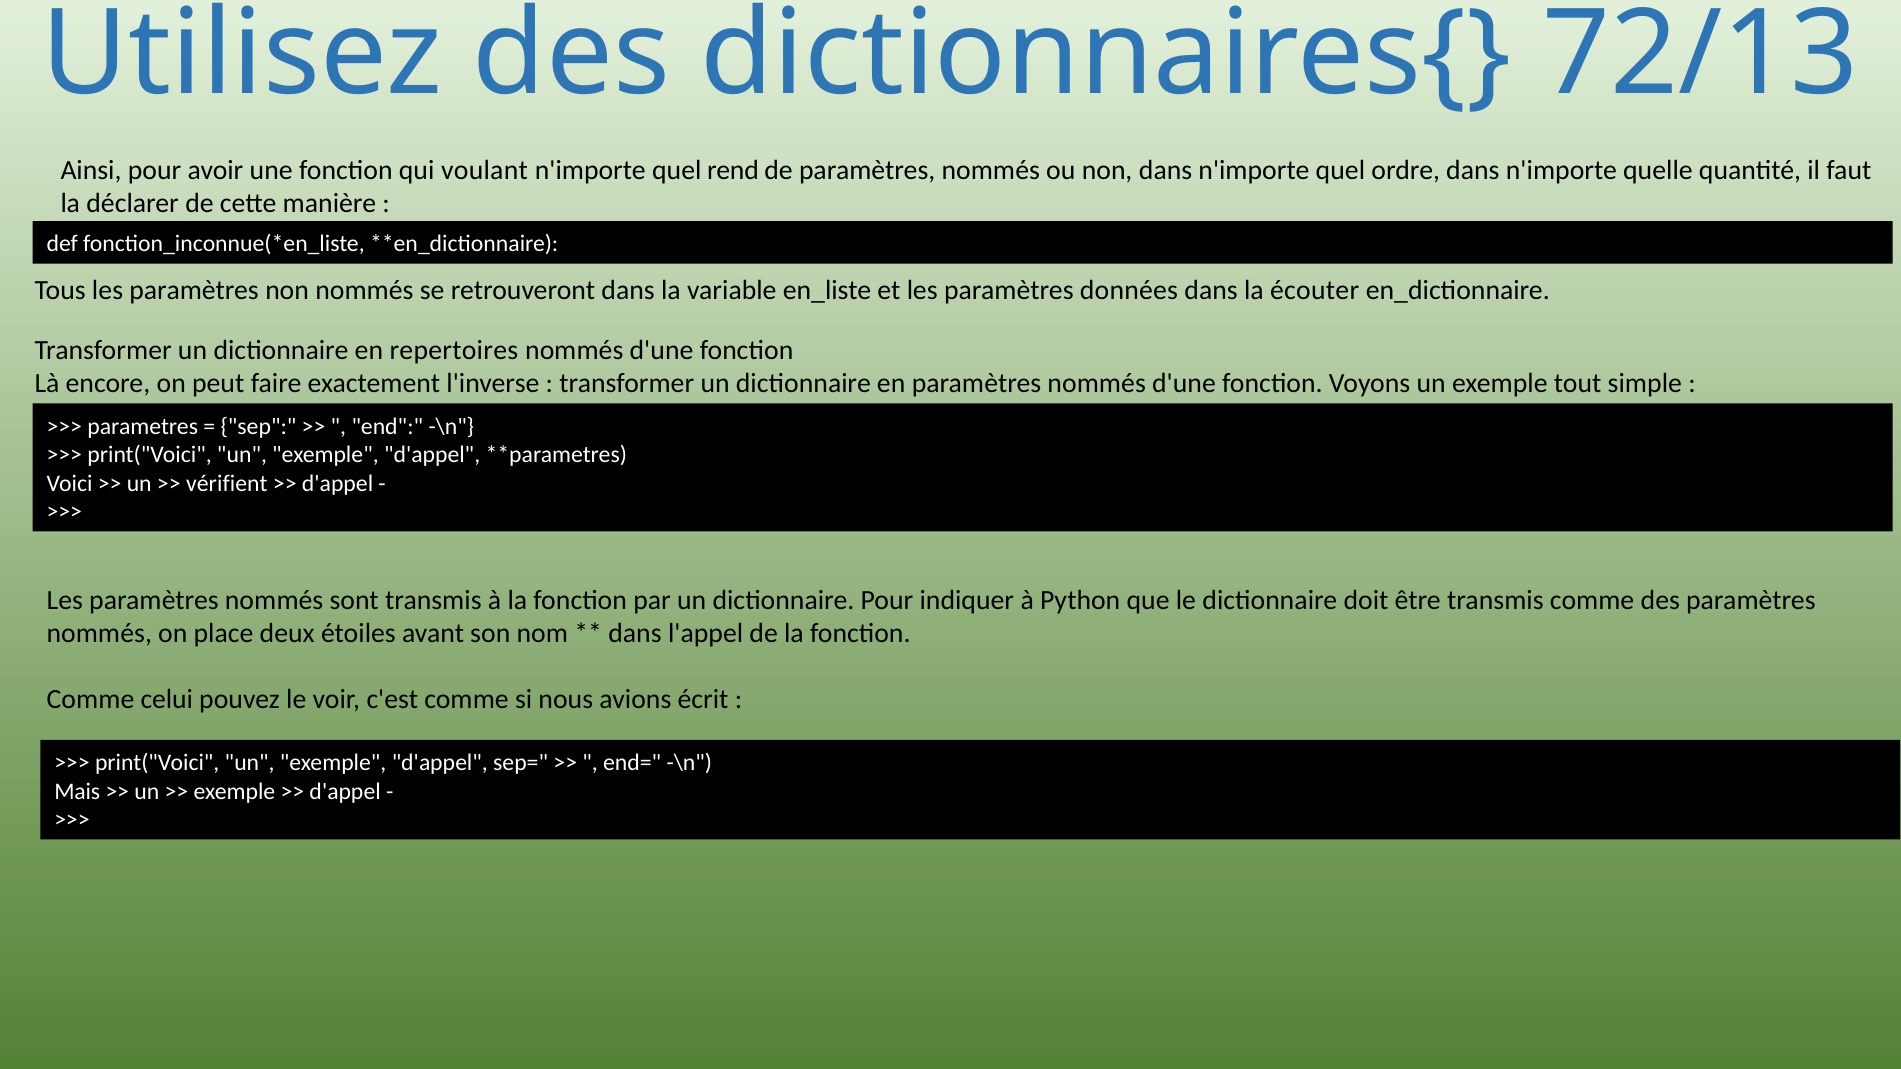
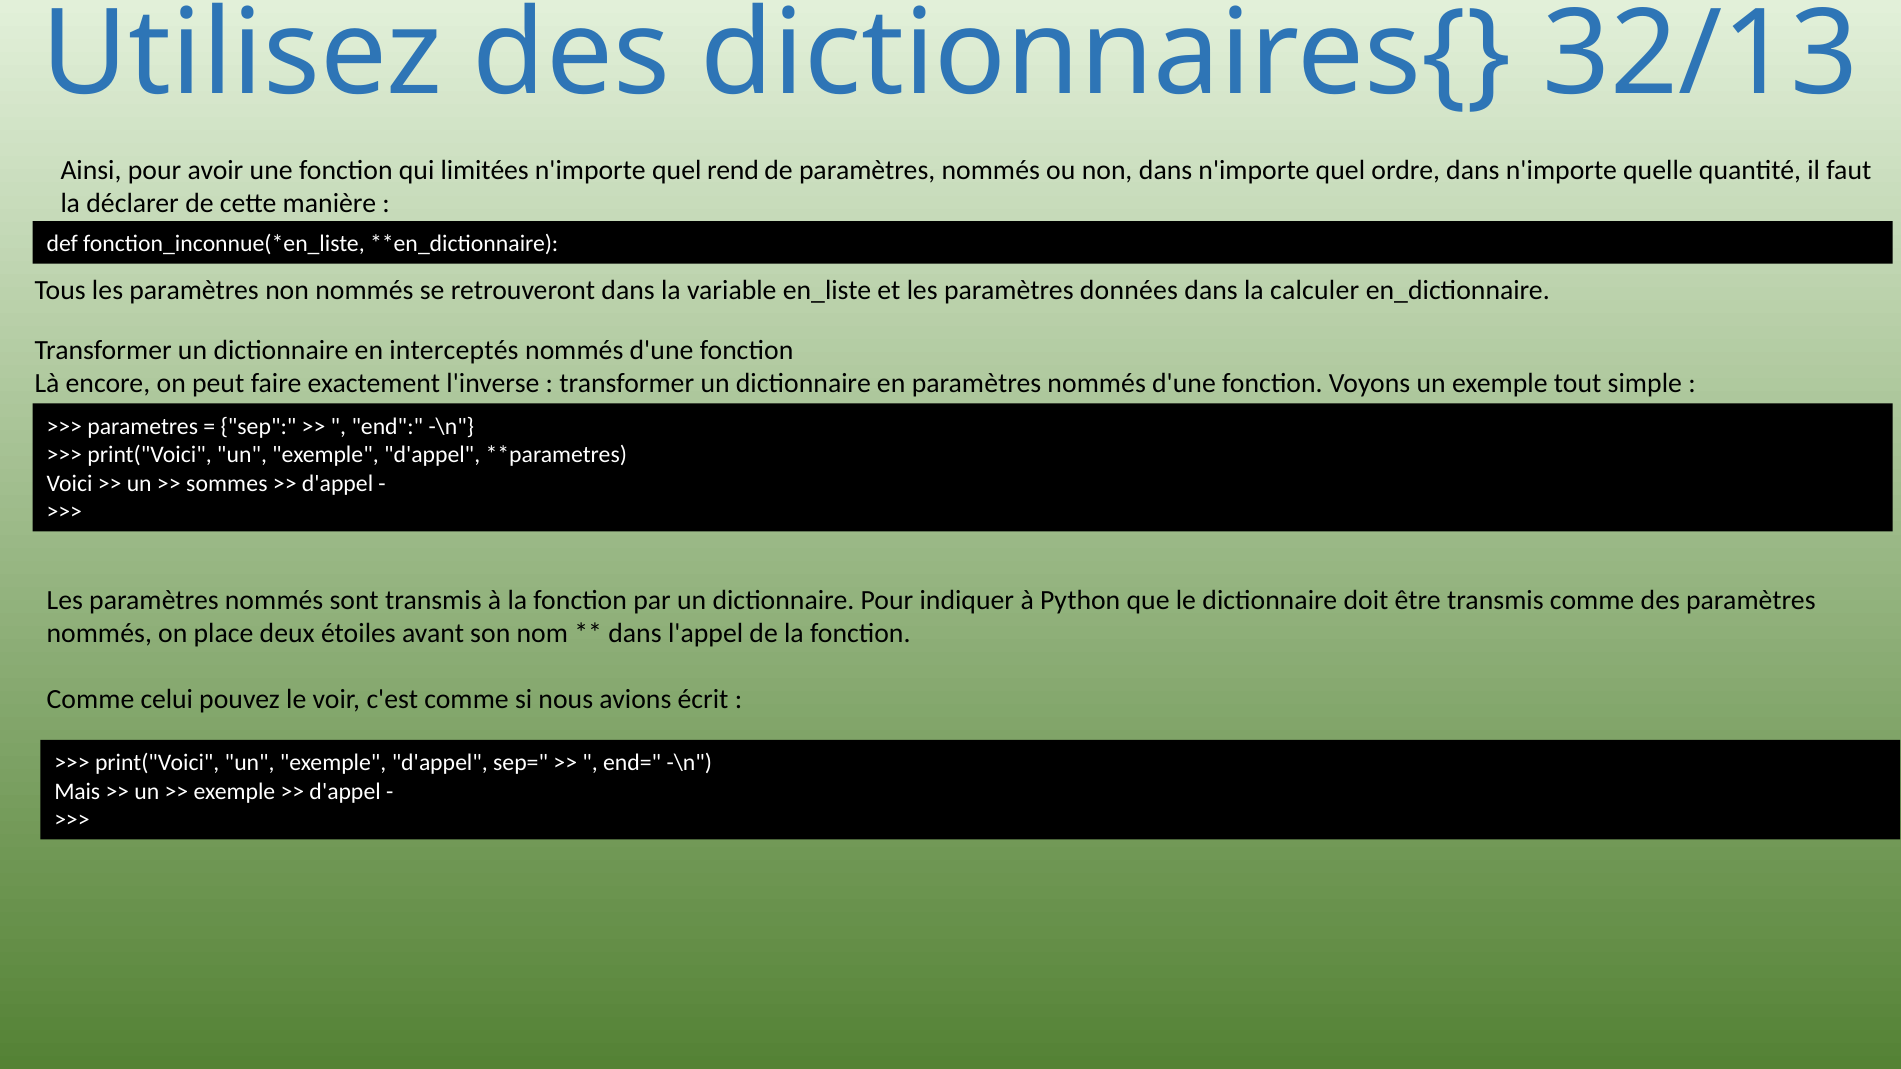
72/13: 72/13 -> 32/13 (1701, 54)
voulant: voulant -> limitées (485, 170)
écouter: écouter -> calculer (1315, 290)
repertoires: repertoires -> interceptés (454, 350)
vérifient: vérifient -> sommes (227, 484)
